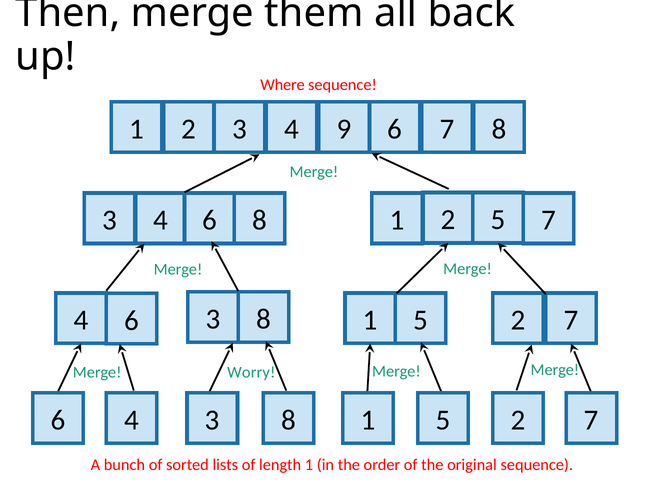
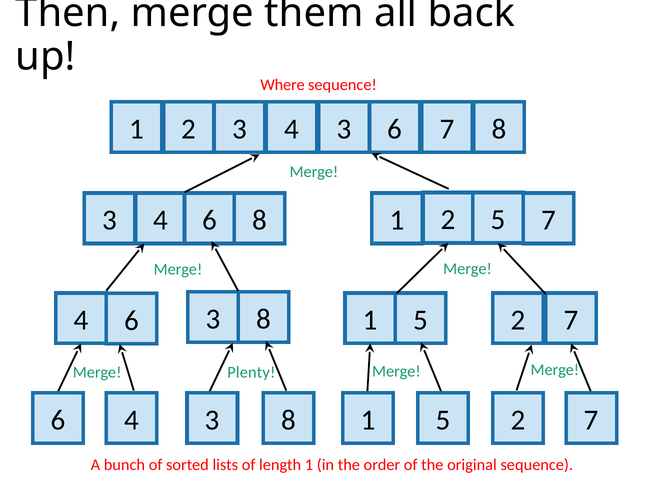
3 4 9: 9 -> 3 (344, 129)
Worry: Worry -> Plenty (251, 373)
